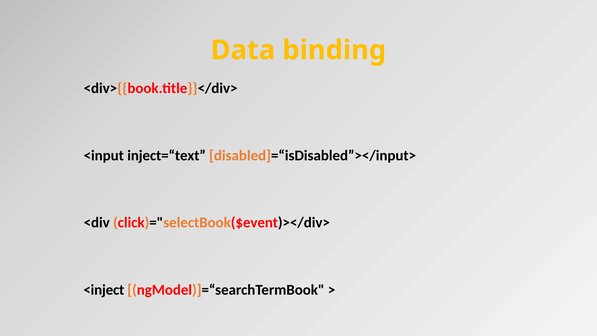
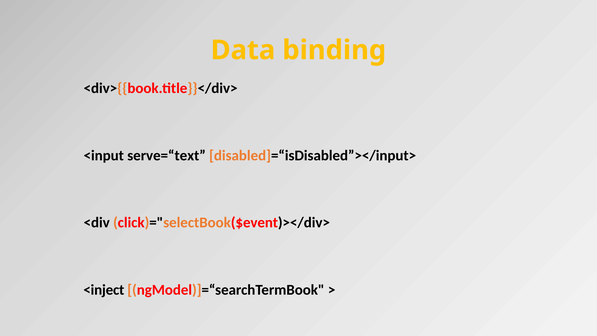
inject=“text: inject=“text -> serve=“text (167, 155)
